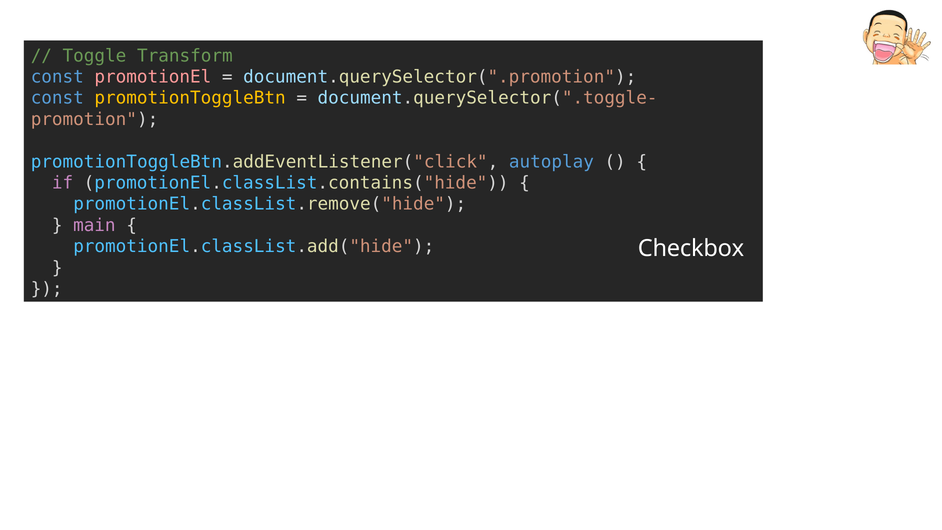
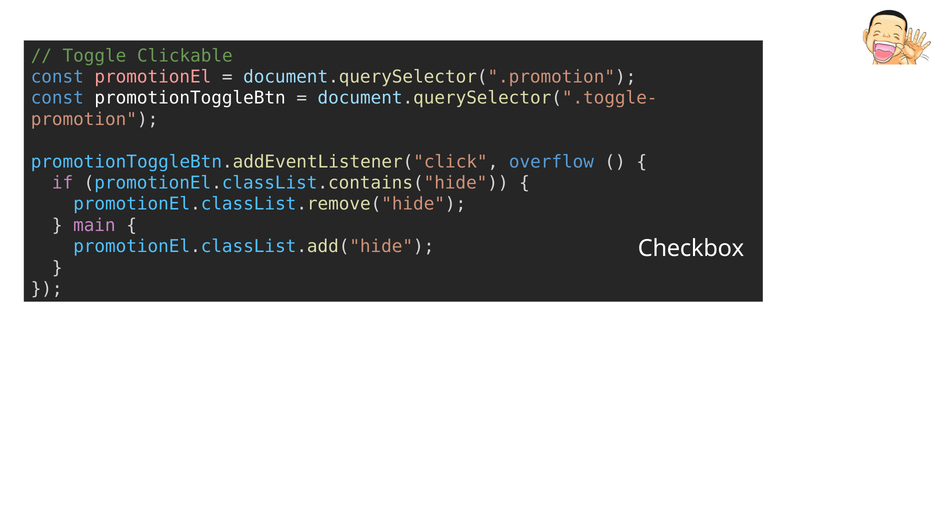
Transform: Transform -> Clickable (185, 56)
promotionToggleBtn colour: yellow -> white (190, 98)
autoplay: autoplay -> overflow (551, 162)
